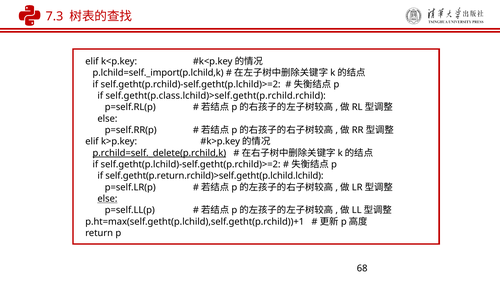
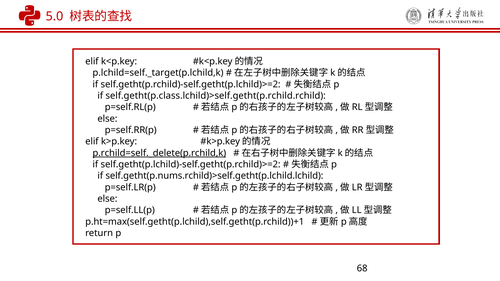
7.3: 7.3 -> 5.0 (54, 16)
p.lchild=self._import(p.lchild,k: p.lchild=self._import(p.lchild,k -> p.lchild=self._target(p.lchild,k (158, 73)
self.getht(p.return.rchild)>self.getht(p.lchild.lchild: self.getht(p.return.rchild)>self.getht(p.lchild.lchild -> self.getht(p.nums.rchild)>self.getht(p.lchild.lchild (214, 176)
else underline: present -> none (107, 199)
